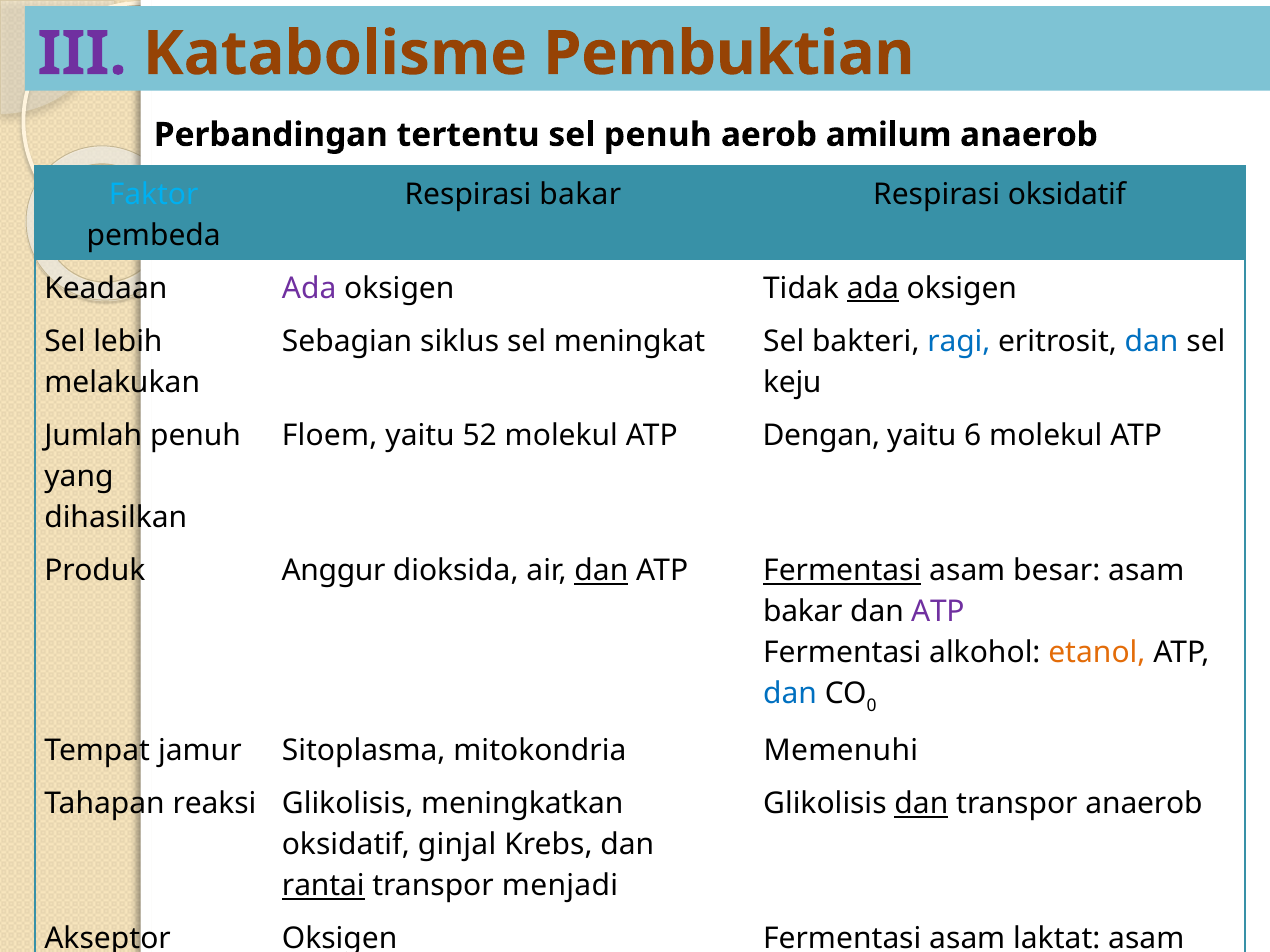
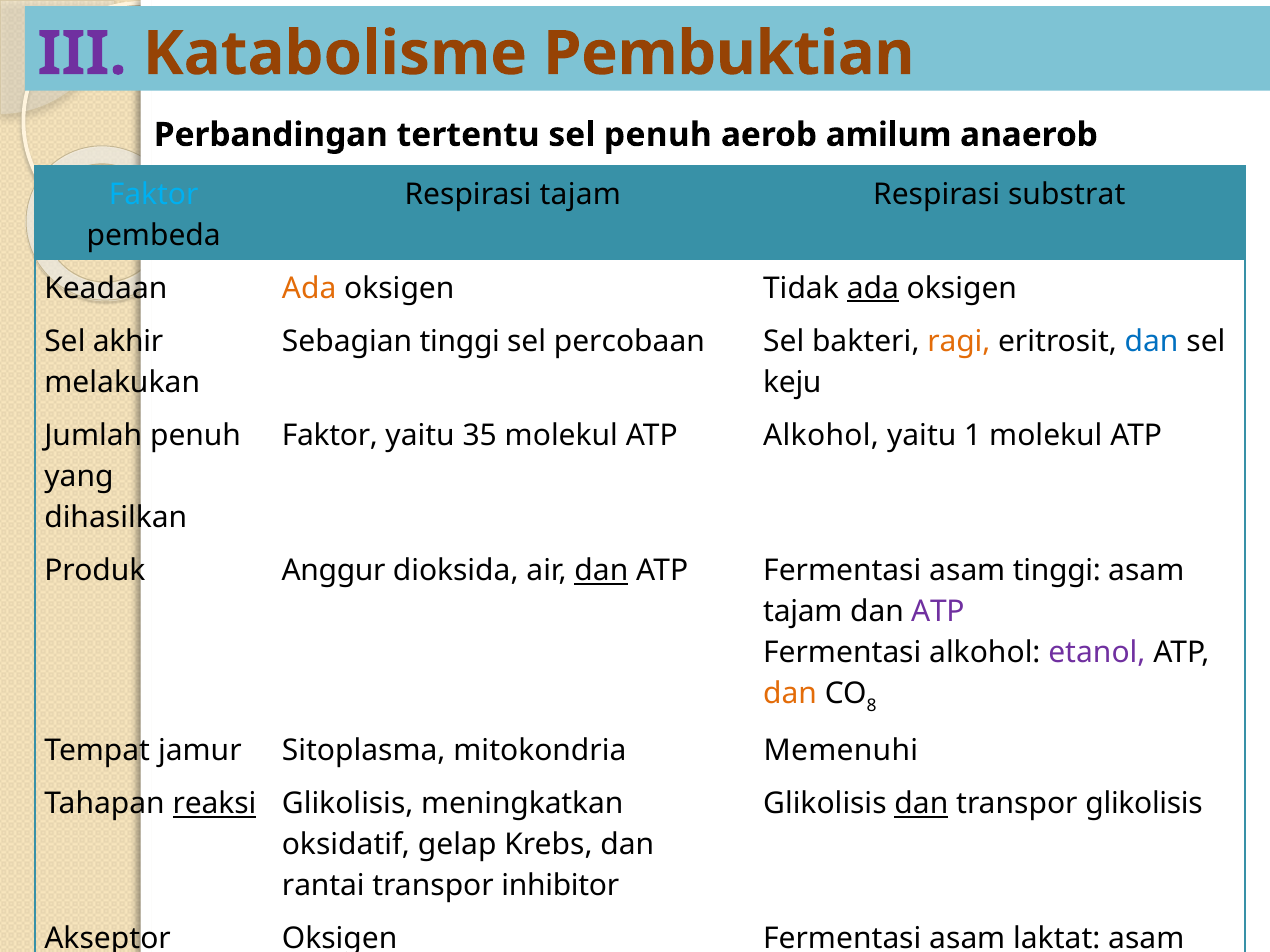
Respirasi bakar: bakar -> tajam (580, 194)
Respirasi oksidatif: oksidatif -> substrat (1067, 194)
Ada colour: purple -> orange (309, 289)
lebih: lebih -> akhir (128, 342)
Sebagian siklus: siklus -> tinggi (460, 342)
meningkat: meningkat -> percobaan (629, 342)
ragi colour: blue -> orange (959, 342)
Floem: Floem -> Faktor (330, 436)
52: 52 -> 35 (480, 436)
ATP Dengan: Dengan -> Alkohol (821, 436)
6: 6 -> 1 (973, 436)
Fermentasi underline: present -> none (842, 571)
asam besar: besar -> tinggi (1057, 571)
bakar: bakar -> tajam (803, 612)
etanol colour: orange -> purple (1097, 653)
dan colour: blue -> orange (790, 694)
0: 0 -> 8 (872, 706)
reaksi underline: none -> present (215, 804)
transpor anaerob: anaerob -> glikolisis (1144, 804)
ginjal: ginjal -> gelap (457, 845)
rantai underline: present -> none (323, 886)
menjadi: menjadi -> inhibitor (560, 886)
